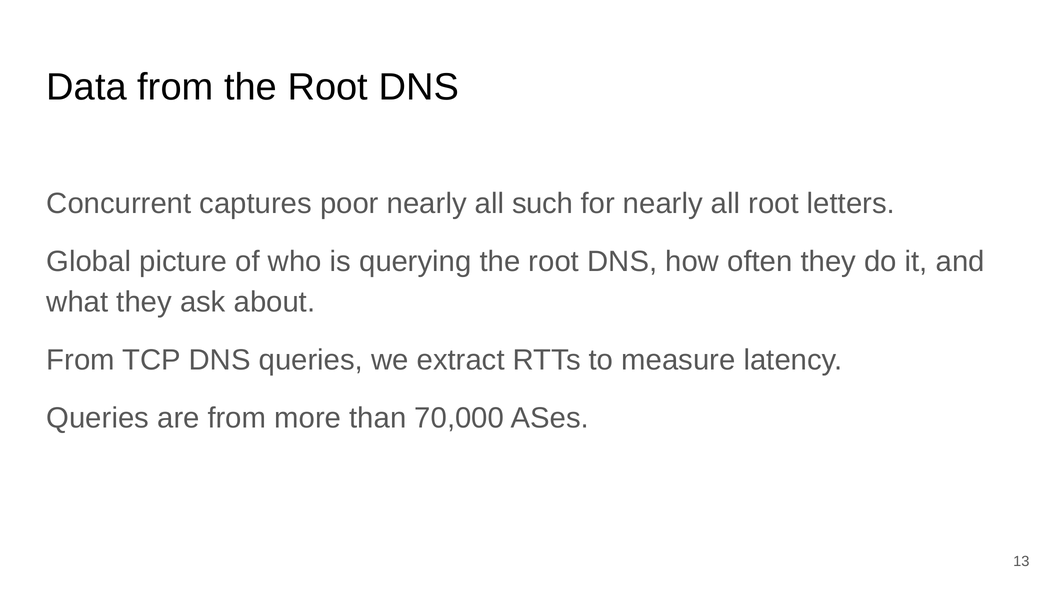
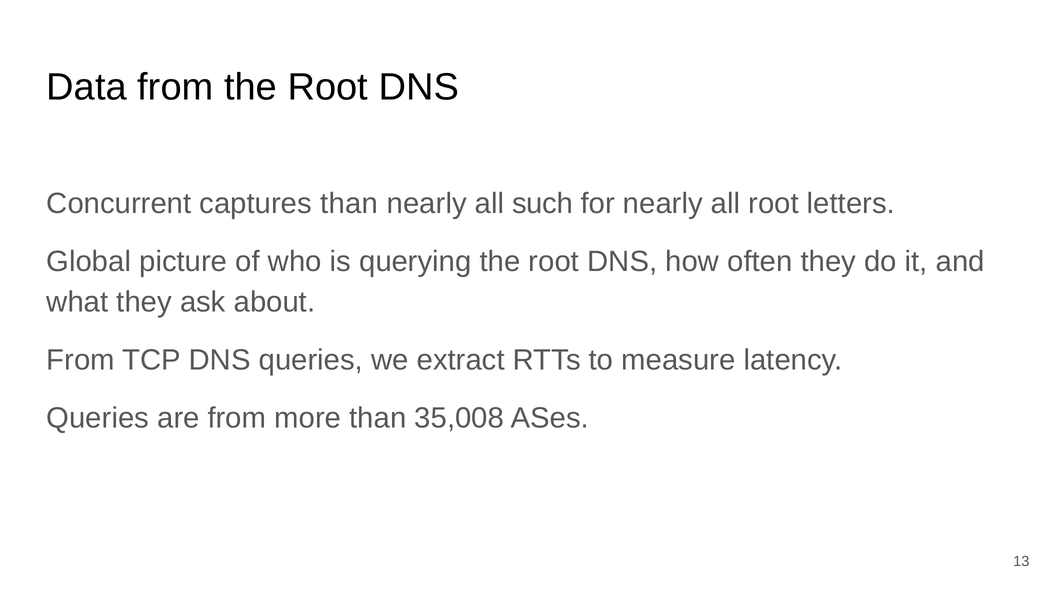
captures poor: poor -> than (349, 203)
70,000: 70,000 -> 35,008 (459, 418)
